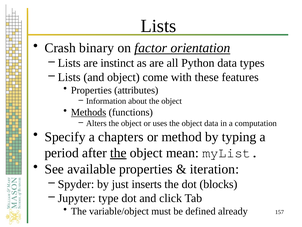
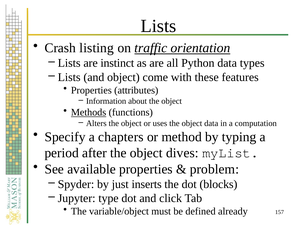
binary: binary -> listing (97, 48)
factor: factor -> traffic (151, 48)
the underline: present -> none (118, 153)
mean: mean -> dives (182, 153)
iteration: iteration -> problem (214, 169)
